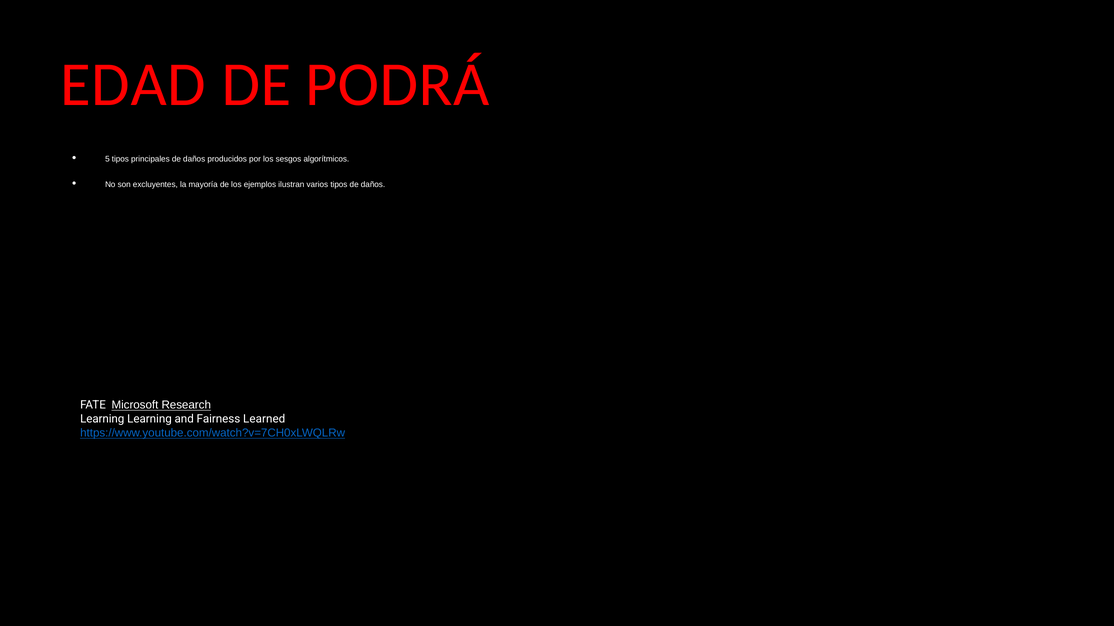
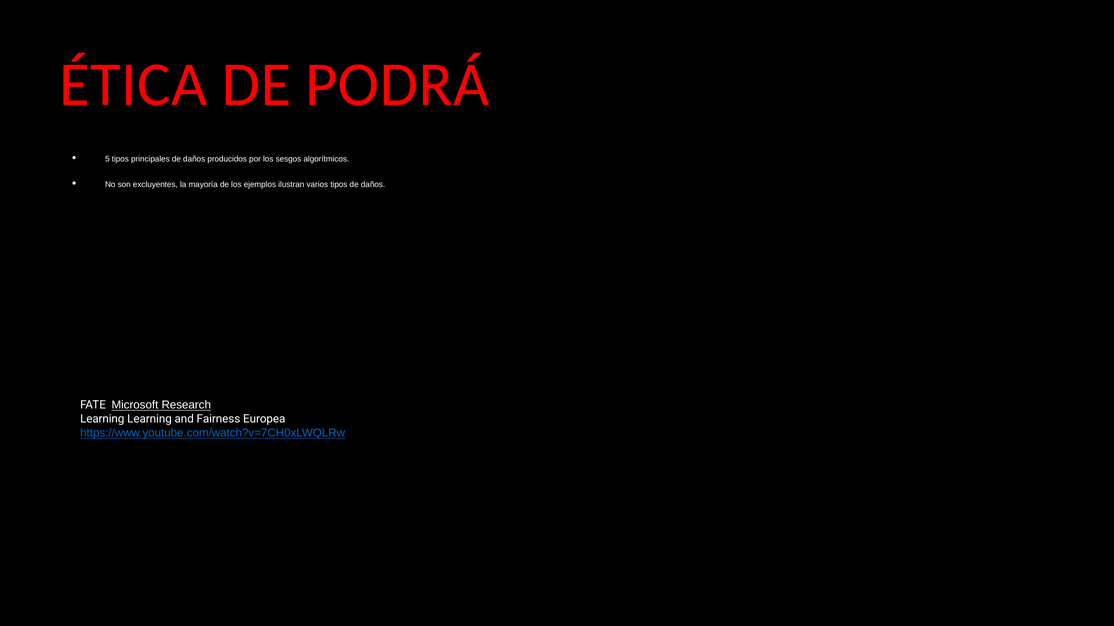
EDAD: EDAD -> ÉTICA (133, 85)
Learned: Learned -> Europea (264, 420)
